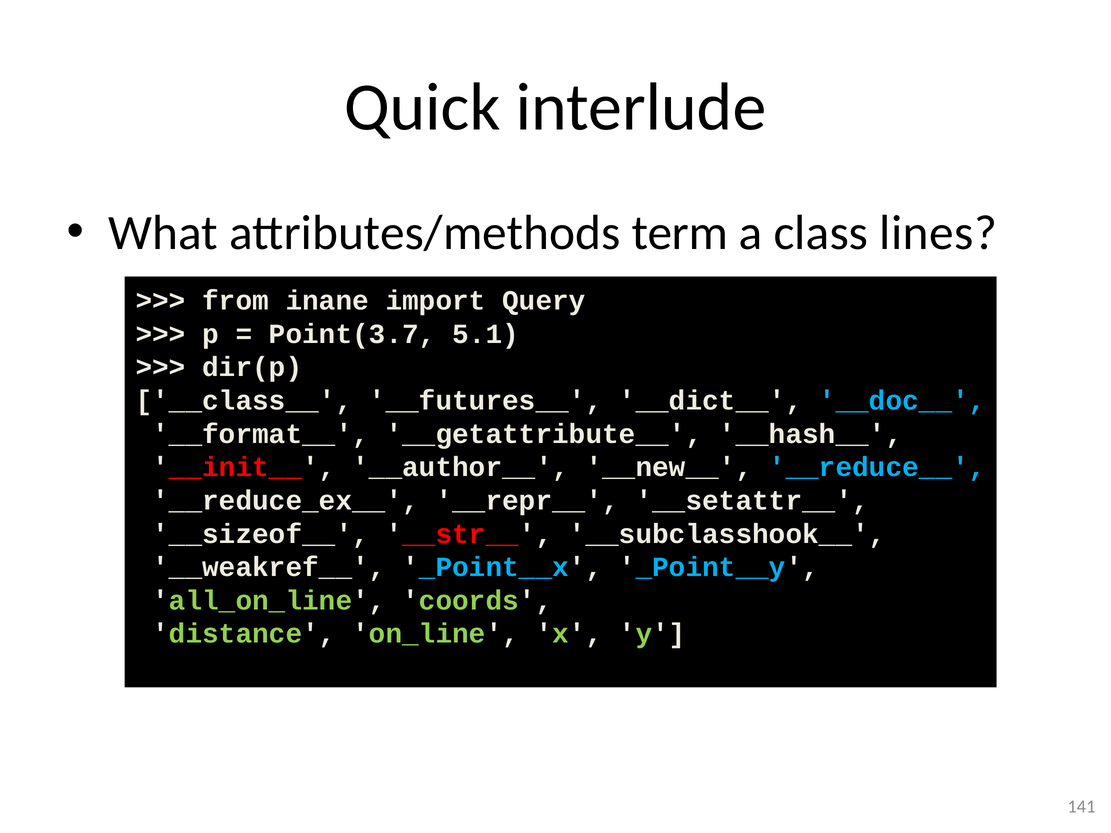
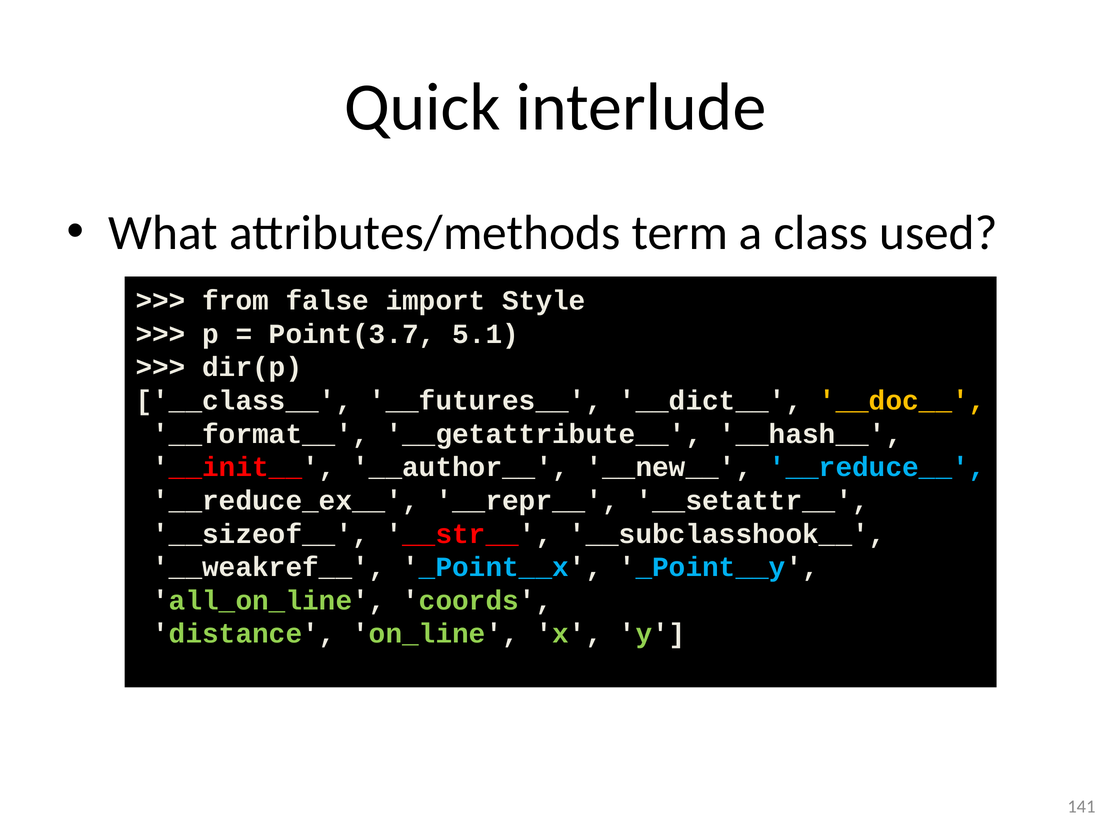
lines: lines -> used (938, 233)
inane: inane -> false (327, 301)
Query: Query -> Style (544, 301)
__doc__ colour: light blue -> yellow (902, 401)
